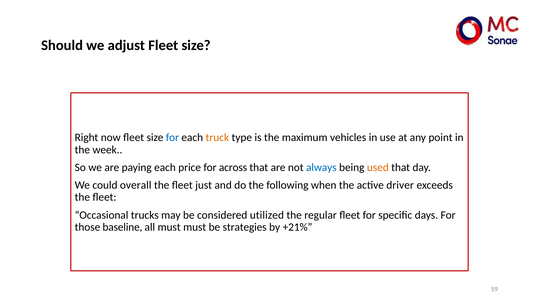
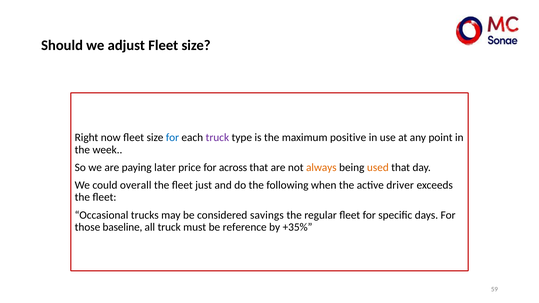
truck colour: orange -> purple (217, 138)
vehicles: vehicles -> positive (348, 138)
paying each: each -> later (165, 167)
always colour: blue -> orange (321, 167)
utilized: utilized -> savings (267, 215)
all must: must -> truck (169, 227)
strategies: strategies -> reference (245, 227)
+21%: +21% -> +35% (297, 227)
